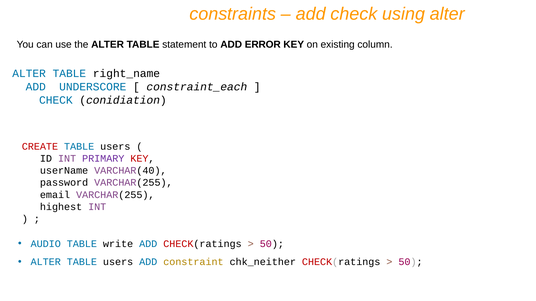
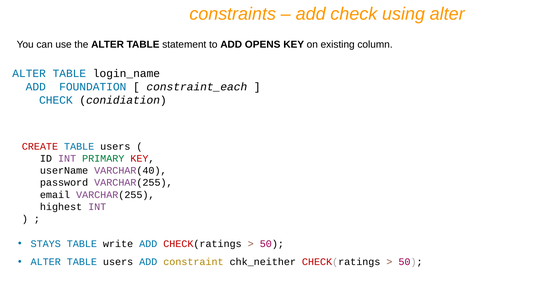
ERROR: ERROR -> OPENS (263, 45)
right_name: right_name -> login_name (126, 74)
UNDERSCORE: UNDERSCORE -> FOUNDATION (93, 87)
PRIMARY colour: purple -> green (103, 159)
AUDIO: AUDIO -> STAYS (46, 244)
